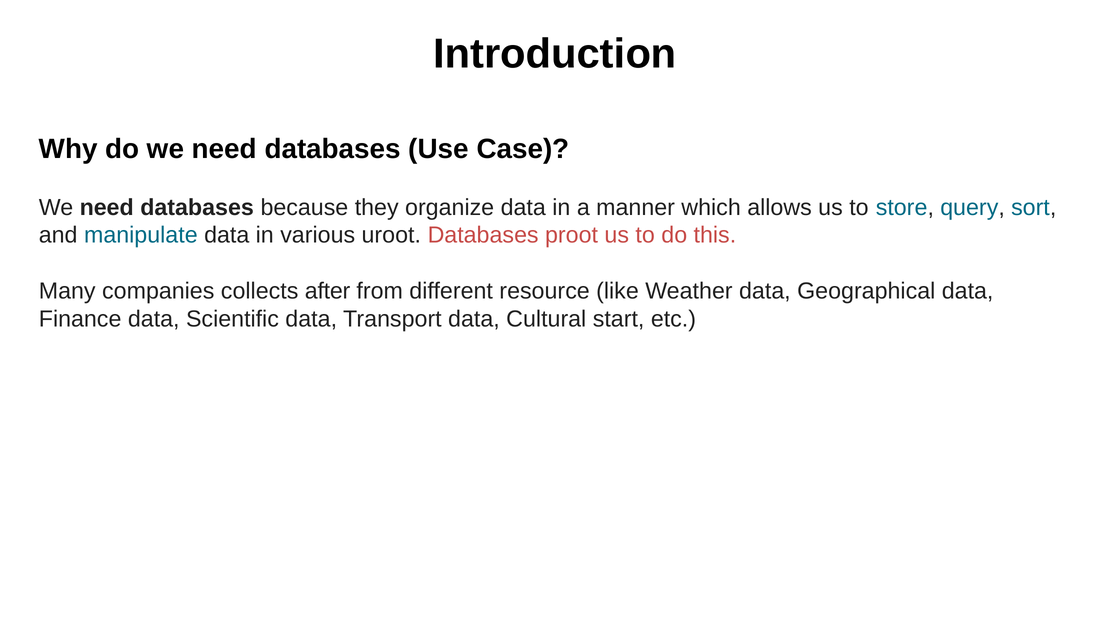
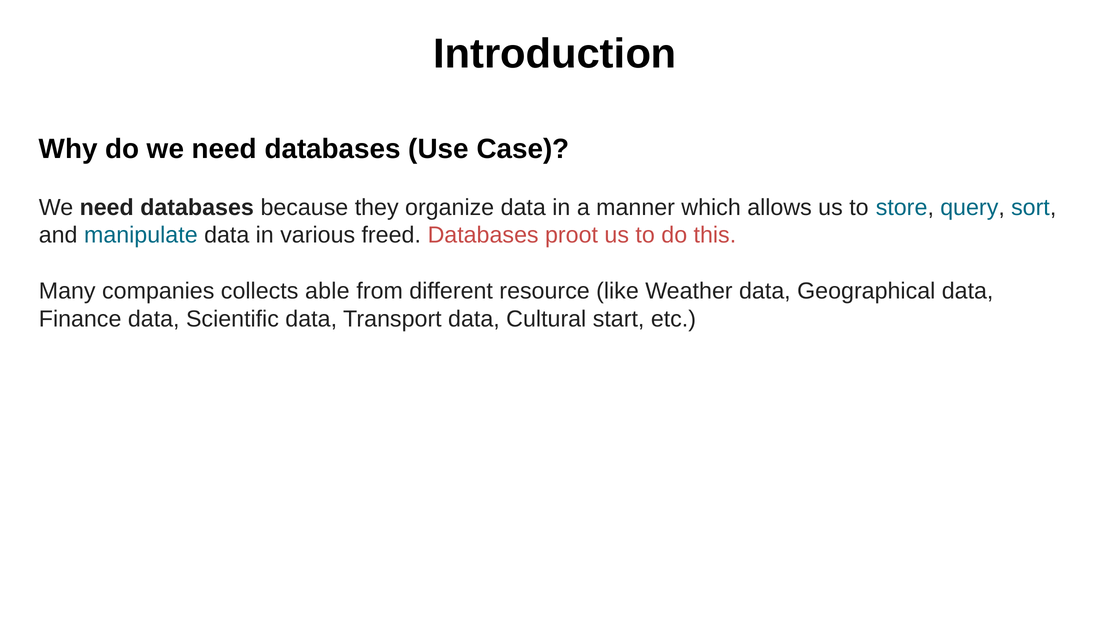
uroot: uroot -> freed (391, 235)
after: after -> able (327, 291)
